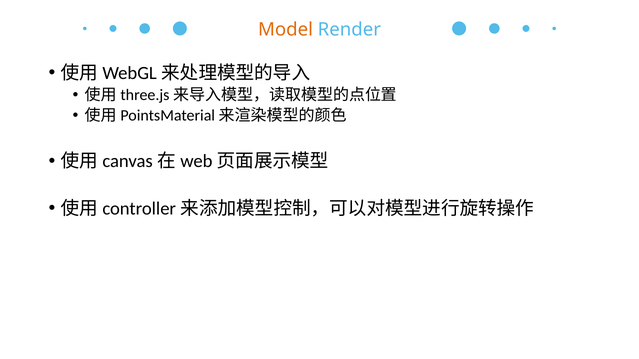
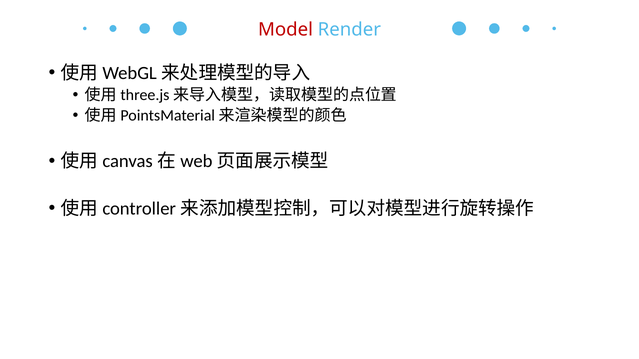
Model colour: orange -> red (286, 30)
